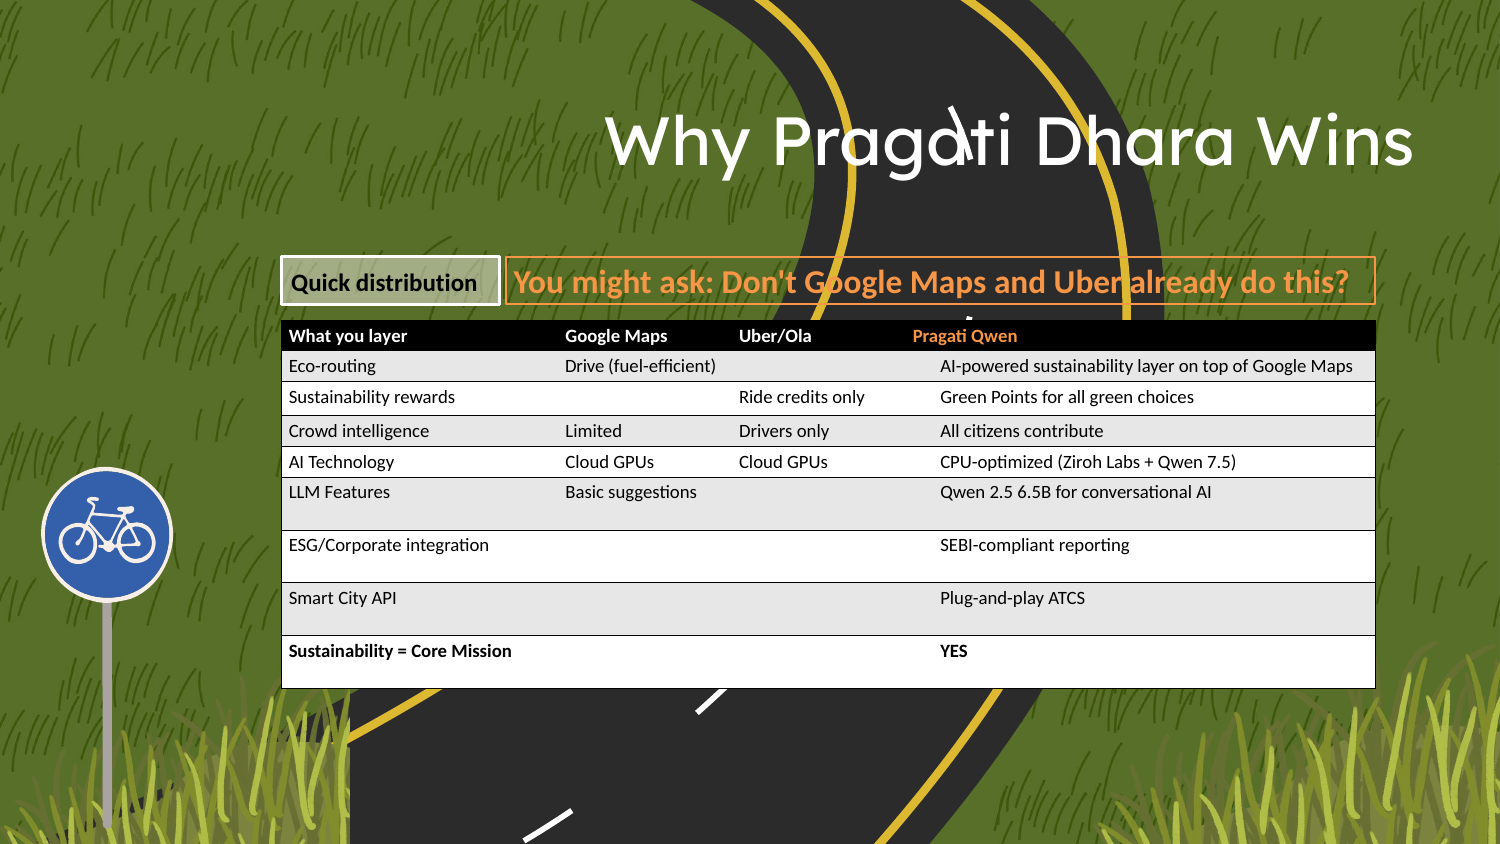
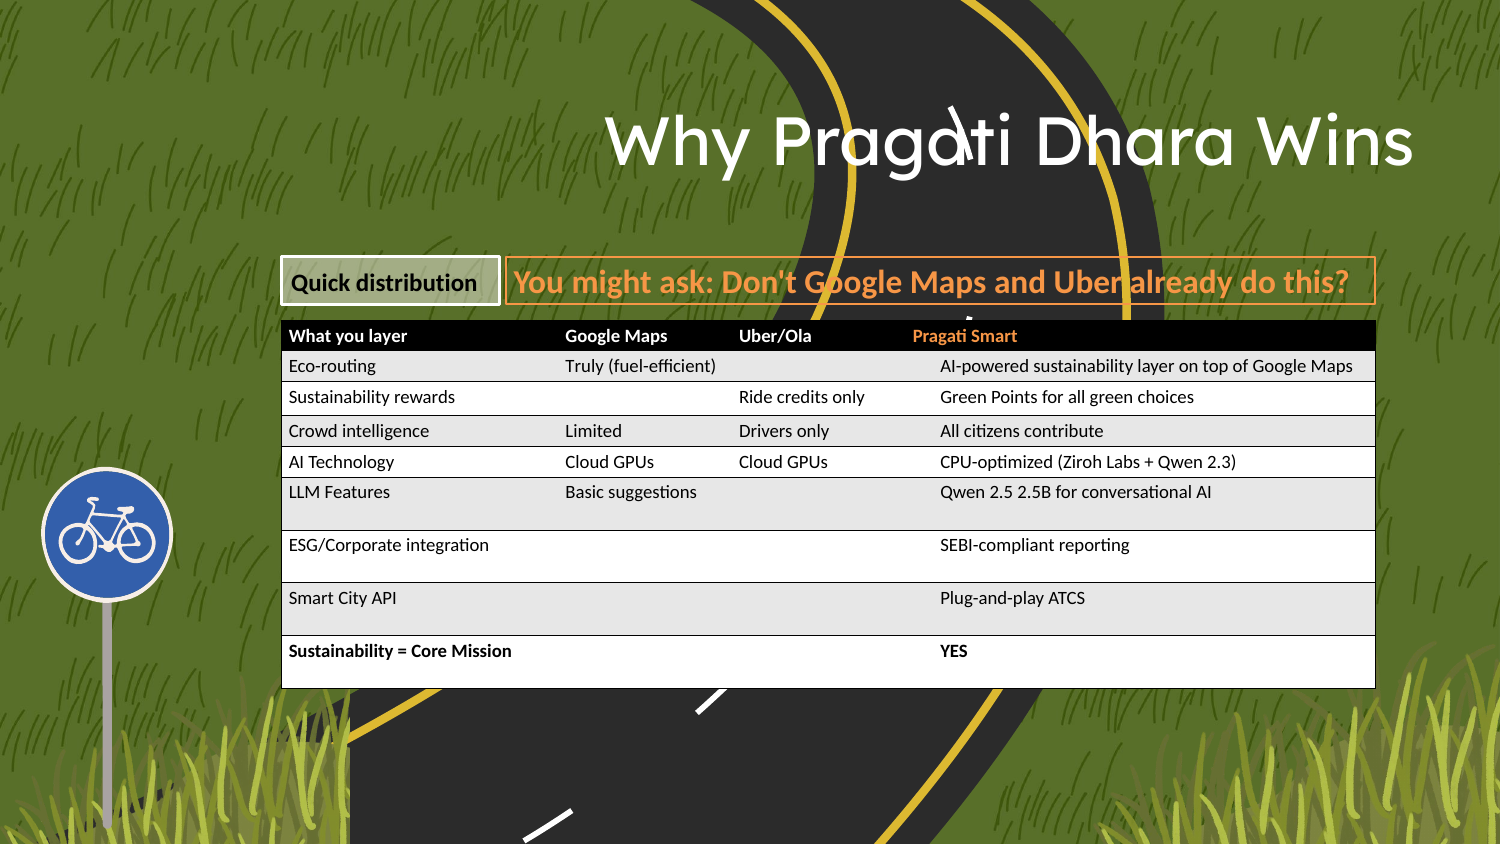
Pragati Qwen: Qwen -> Smart (994, 336)
Drive: Drive -> Truly (585, 366)
7.5: 7.5 -> 2.3 (1222, 462)
6.5B: 6.5B -> 2.5B (1034, 492)
